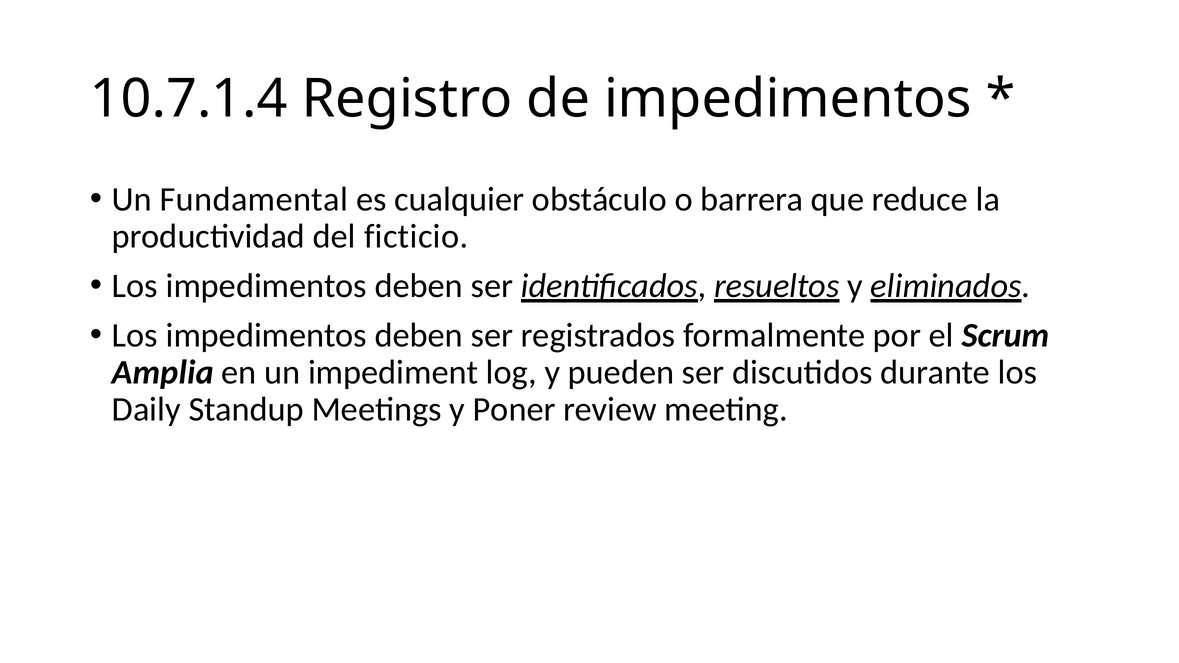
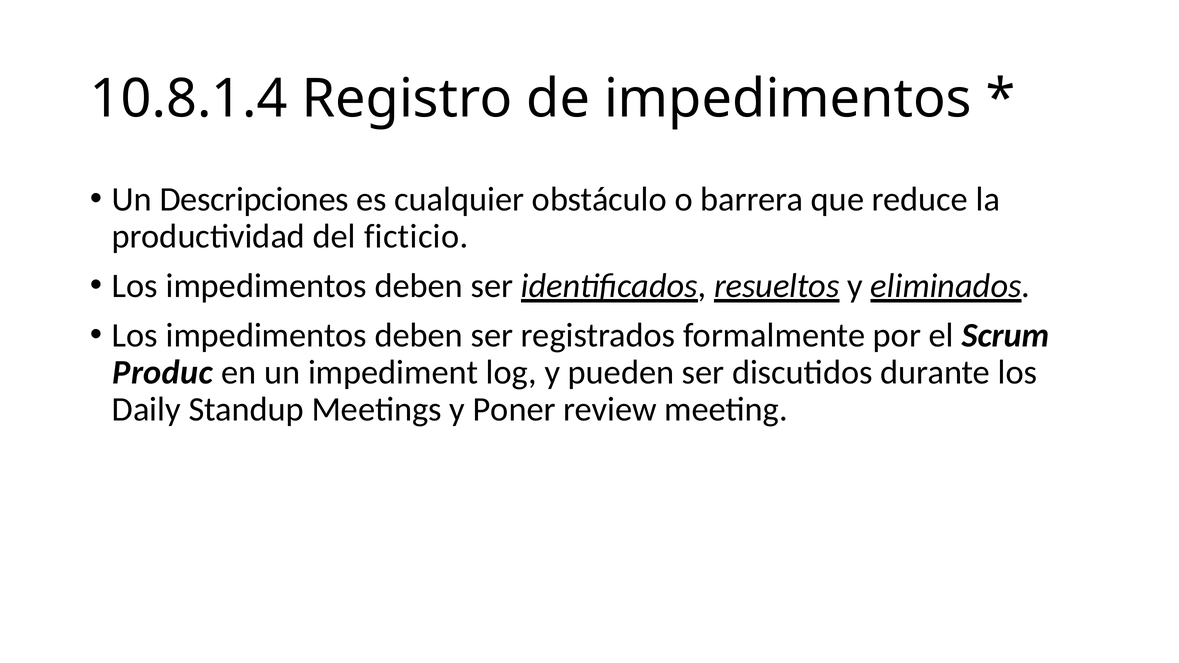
10.7.1.4: 10.7.1.4 -> 10.8.1.4 (189, 99)
Fundamental: Fundamental -> Descripciones (254, 199)
Amplia: Amplia -> Produc (163, 372)
